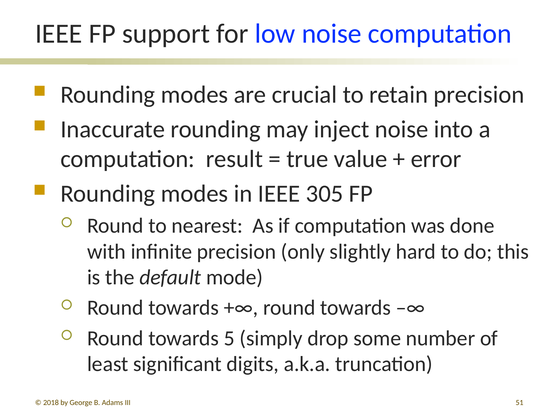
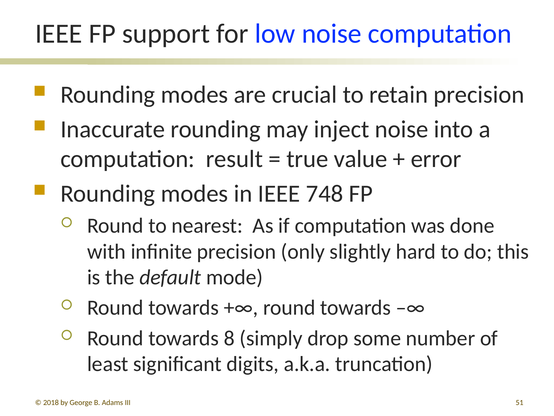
305: 305 -> 748 (325, 193)
5: 5 -> 8 (229, 338)
